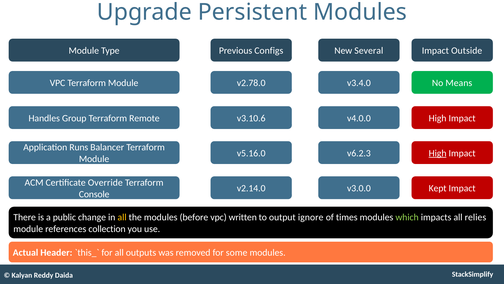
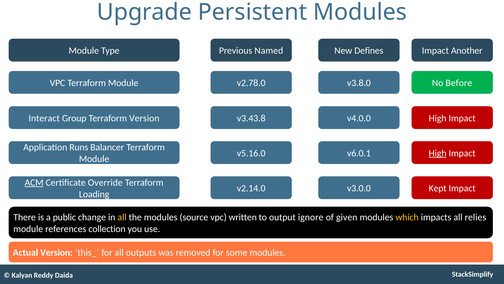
Configs: Configs -> Named (269, 51)
Several: Several -> Defines (369, 51)
Outside: Outside -> Another (467, 51)
v3.4.0: v3.4.0 -> v3.8.0 (359, 83)
Means: Means -> Before (459, 83)
Handles: Handles -> Interact (44, 118)
Terraform Remote: Remote -> Version (144, 118)
v3.10.6: v3.10.6 -> v3.43.8 (251, 118)
v6.2.3: v6.2.3 -> v6.0.1 (359, 153)
ACM underline: none -> present (34, 182)
Console: Console -> Loading (94, 194)
before: before -> source (194, 217)
times: times -> given (347, 217)
which colour: light green -> yellow (407, 217)
Actual Header: Header -> Version (56, 252)
